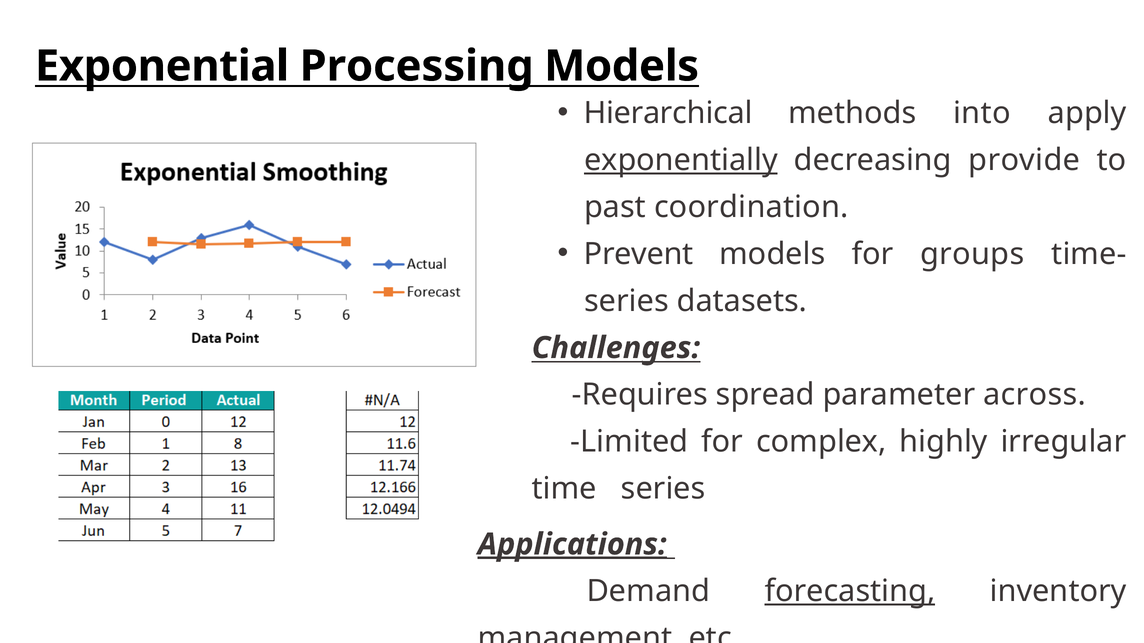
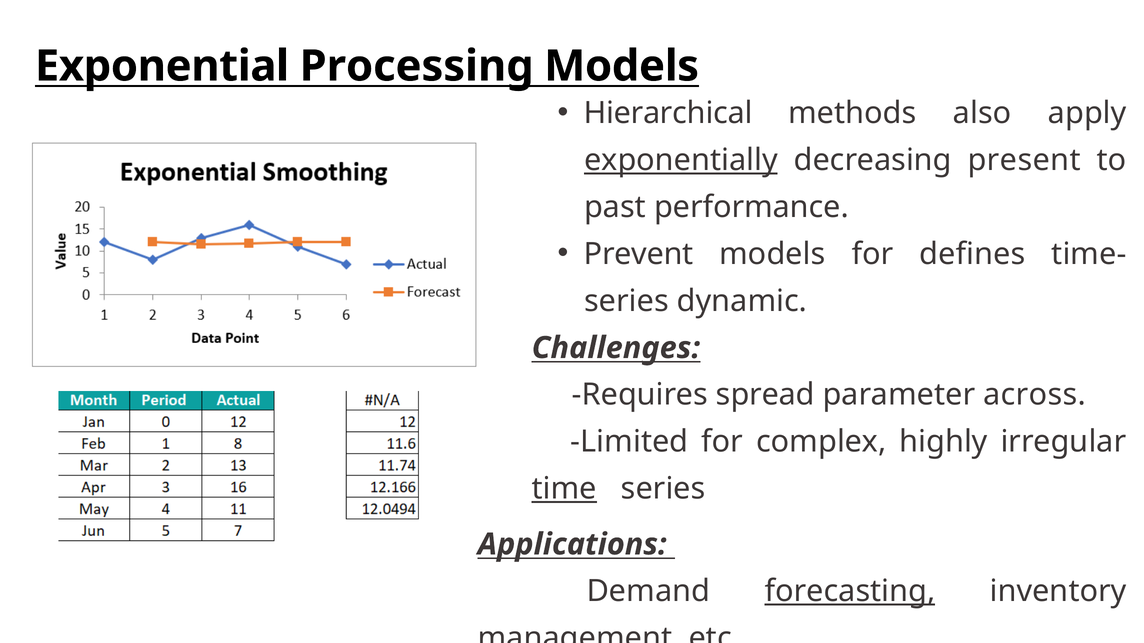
into: into -> also (982, 113)
provide: provide -> present (1024, 160)
coordination: coordination -> performance (751, 207)
groups: groups -> defines (972, 254)
datasets: datasets -> dynamic (742, 301)
time underline: none -> present (564, 489)
Applications underline: present -> none (572, 545)
